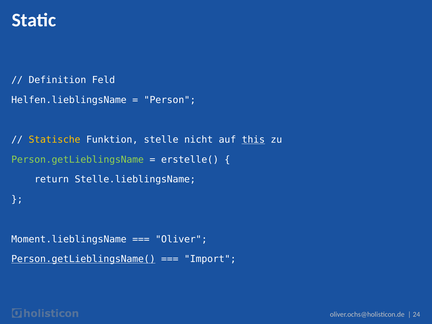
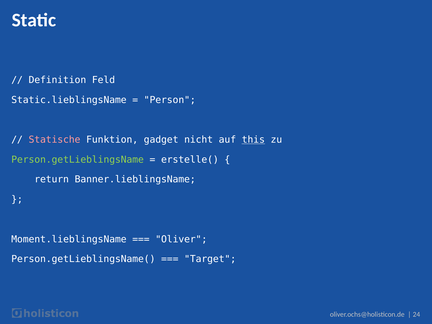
Helfen.lieblingsName: Helfen.lieblingsName -> Static.lieblingsName (69, 100)
Statische colour: yellow -> pink (55, 140)
stelle: stelle -> gadget (161, 140)
Stelle.lieblingsName: Stelle.lieblingsName -> Banner.lieblingsName (135, 179)
Person.getLieblingsName( underline: present -> none (83, 259)
Import: Import -> Target (210, 259)
